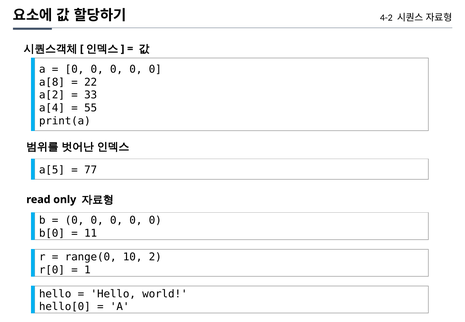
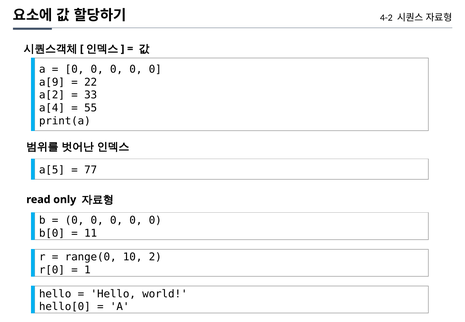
a[8: a[8 -> a[9 (52, 82)
